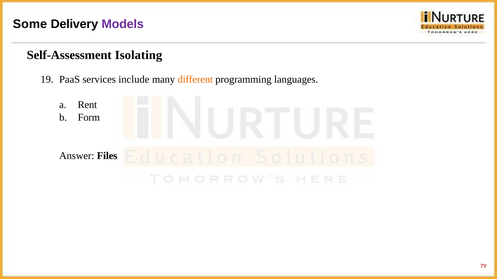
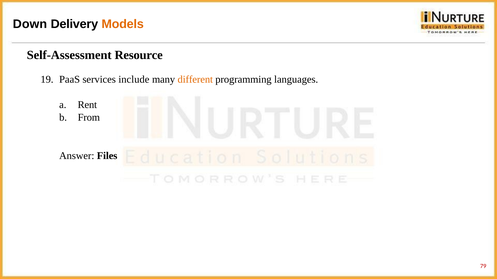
Some: Some -> Down (30, 24)
Models colour: purple -> orange (123, 24)
Isolating: Isolating -> Resource (139, 55)
Form: Form -> From (89, 118)
